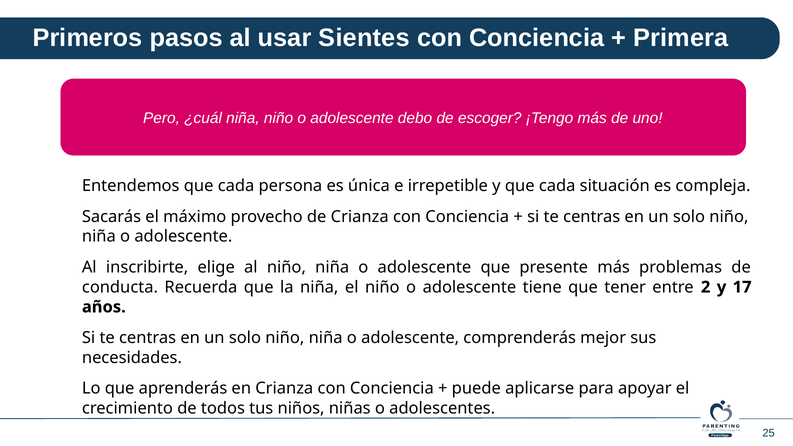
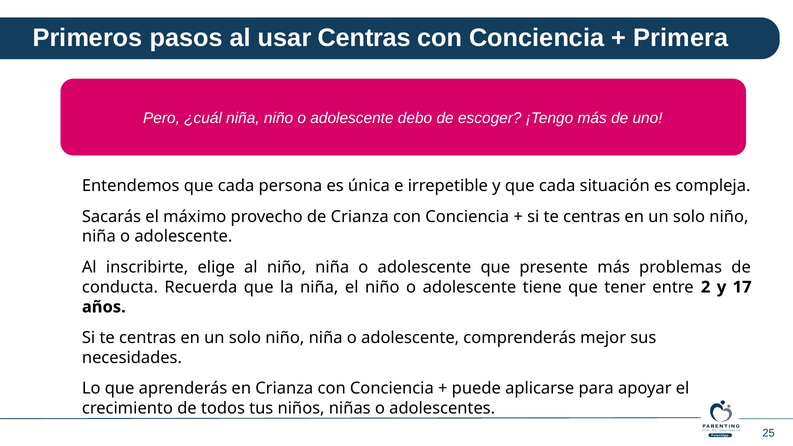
usar Sientes: Sientes -> Centras (364, 38)
